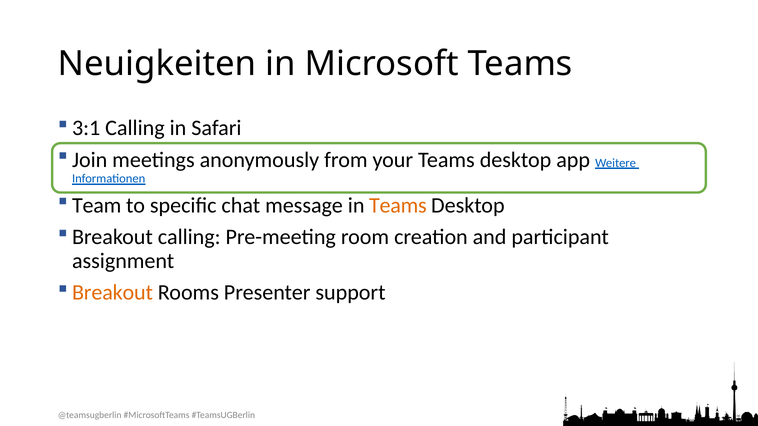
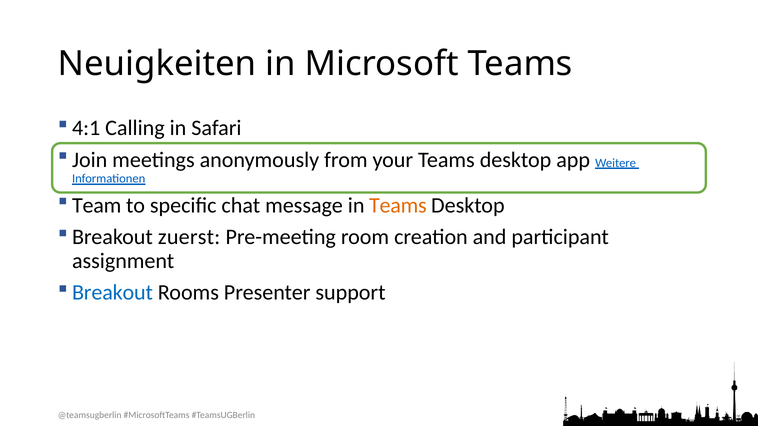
3:1: 3:1 -> 4:1 (86, 128)
Breakout calling: calling -> zuerst (189, 237)
Breakout colour: orange -> blue (112, 293)
